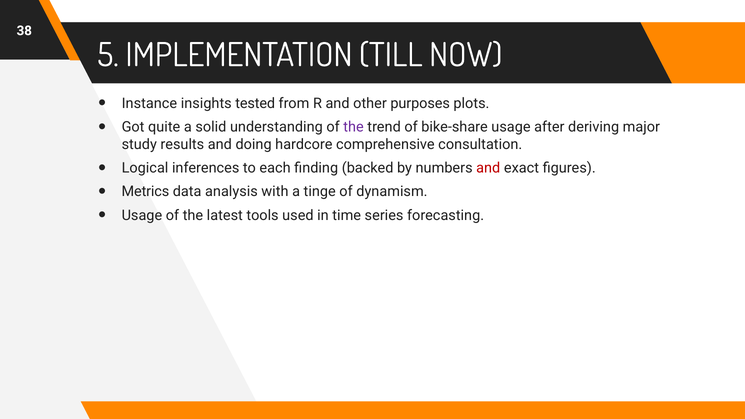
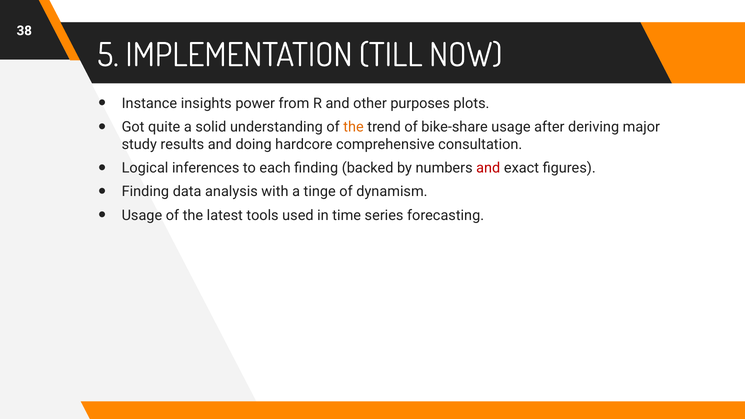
tested: tested -> power (255, 103)
the colour: purple -> orange (354, 127)
Metrics: Metrics -> Finding (145, 192)
